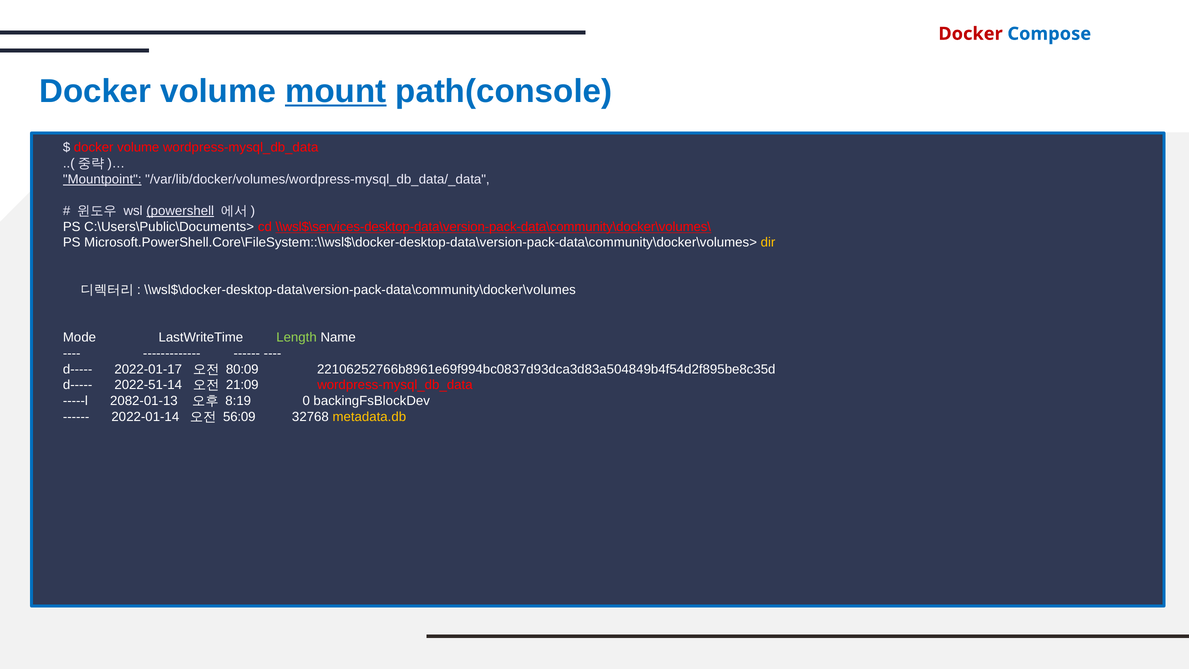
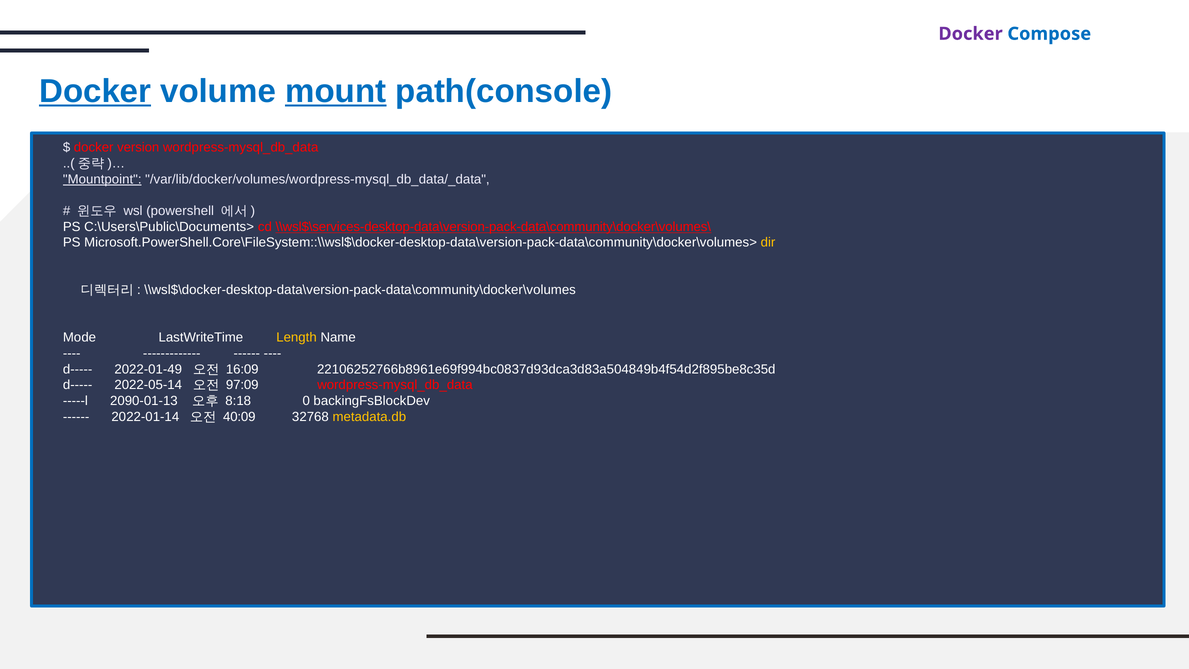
Docker colour: red -> purple (971, 34)
Docker underline: none -> present (95, 91)
volume: volume -> version (138, 148)
powershell underline: present -> none (180, 211)
Length colour: light green -> yellow (297, 337)
2022-01-17: 2022-01-17 -> 2022-01-49 (148, 369)
80:09: 80:09 -> 16:09 (242, 369)
2022-51-14: 2022-51-14 -> 2022-05-14 (148, 385)
21:09: 21:09 -> 97:09 (242, 385)
2082-01-13: 2082-01-13 -> 2090-01-13 (144, 401)
8:19: 8:19 -> 8:18 (238, 401)
56:09: 56:09 -> 40:09 (239, 417)
